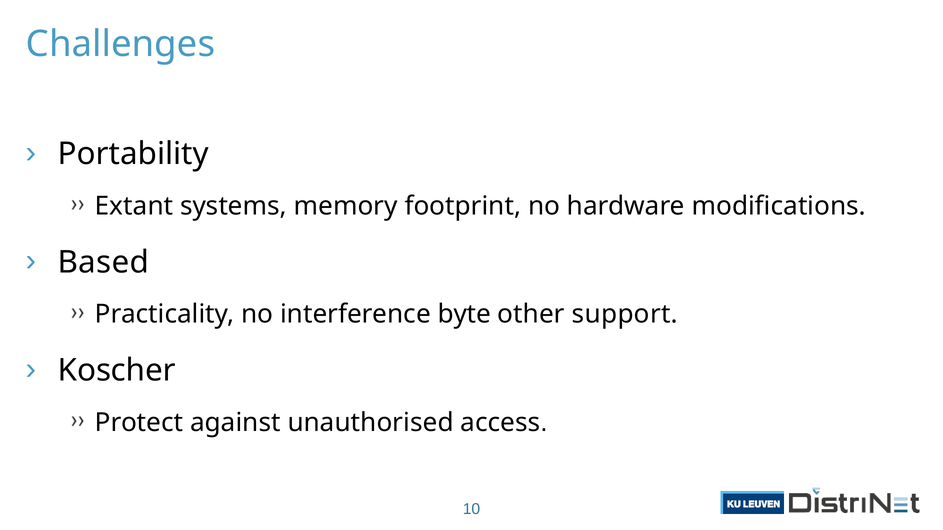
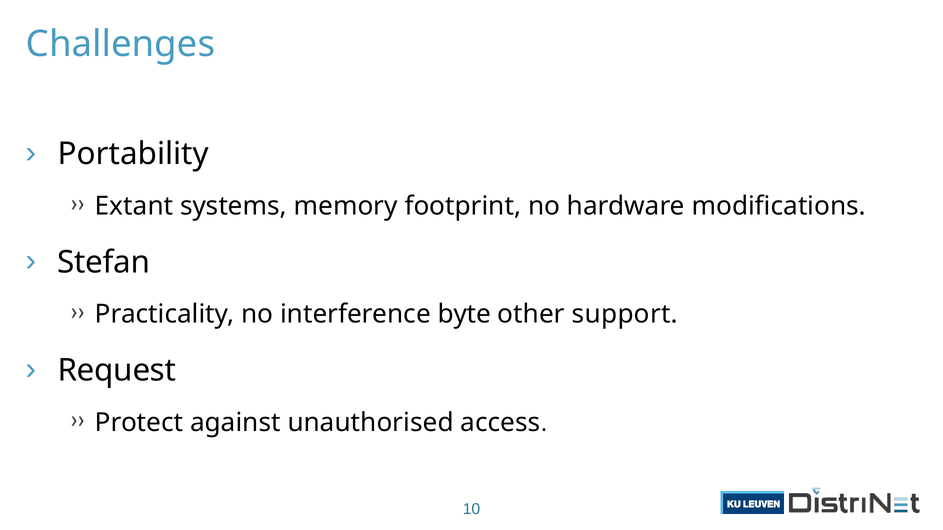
Based: Based -> Stefan (104, 263)
Koscher: Koscher -> Request (117, 371)
